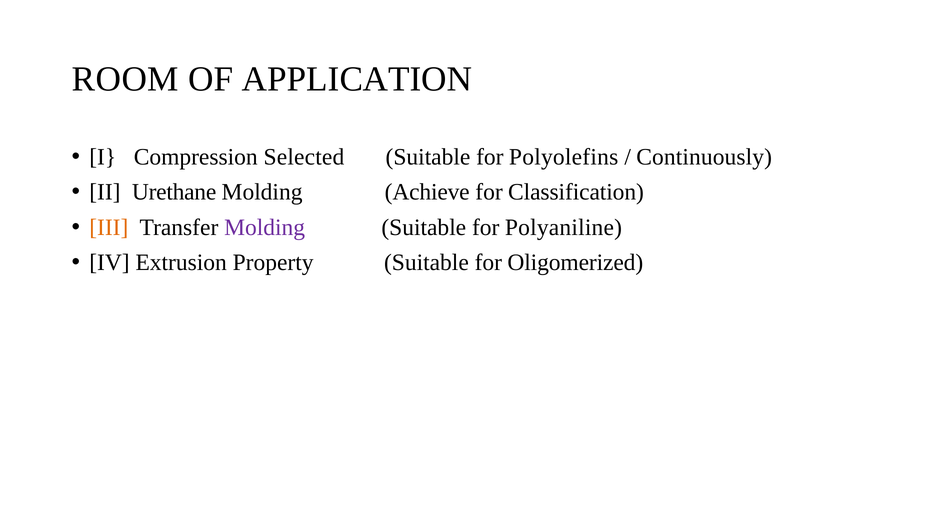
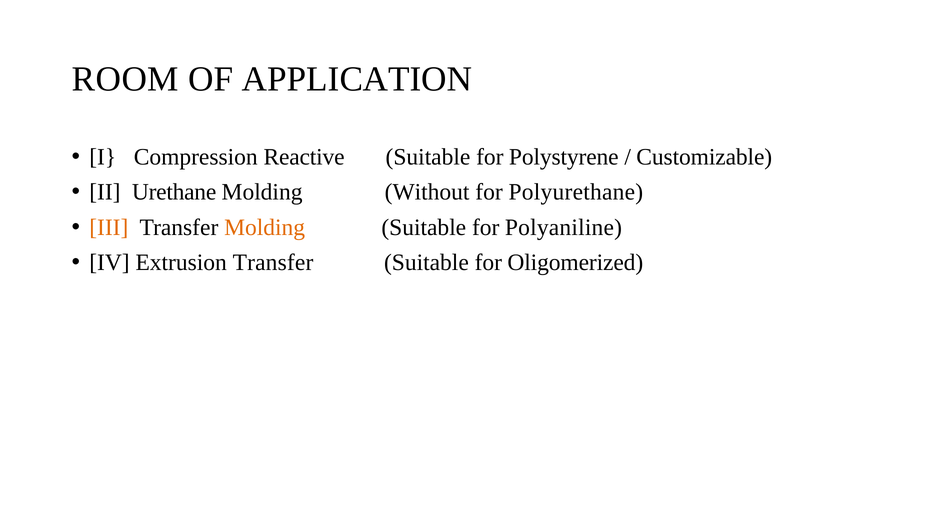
Selected: Selected -> Reactive (304, 157)
Polyolefins: Polyolefins -> Polystyrene (564, 157)
Continuously: Continuously -> Customizable (704, 157)
Achieve: Achieve -> Without (427, 192)
Classification: Classification -> Polyurethane (576, 192)
Molding colour: purple -> orange (265, 227)
Extrusion Property: Property -> Transfer (273, 262)
